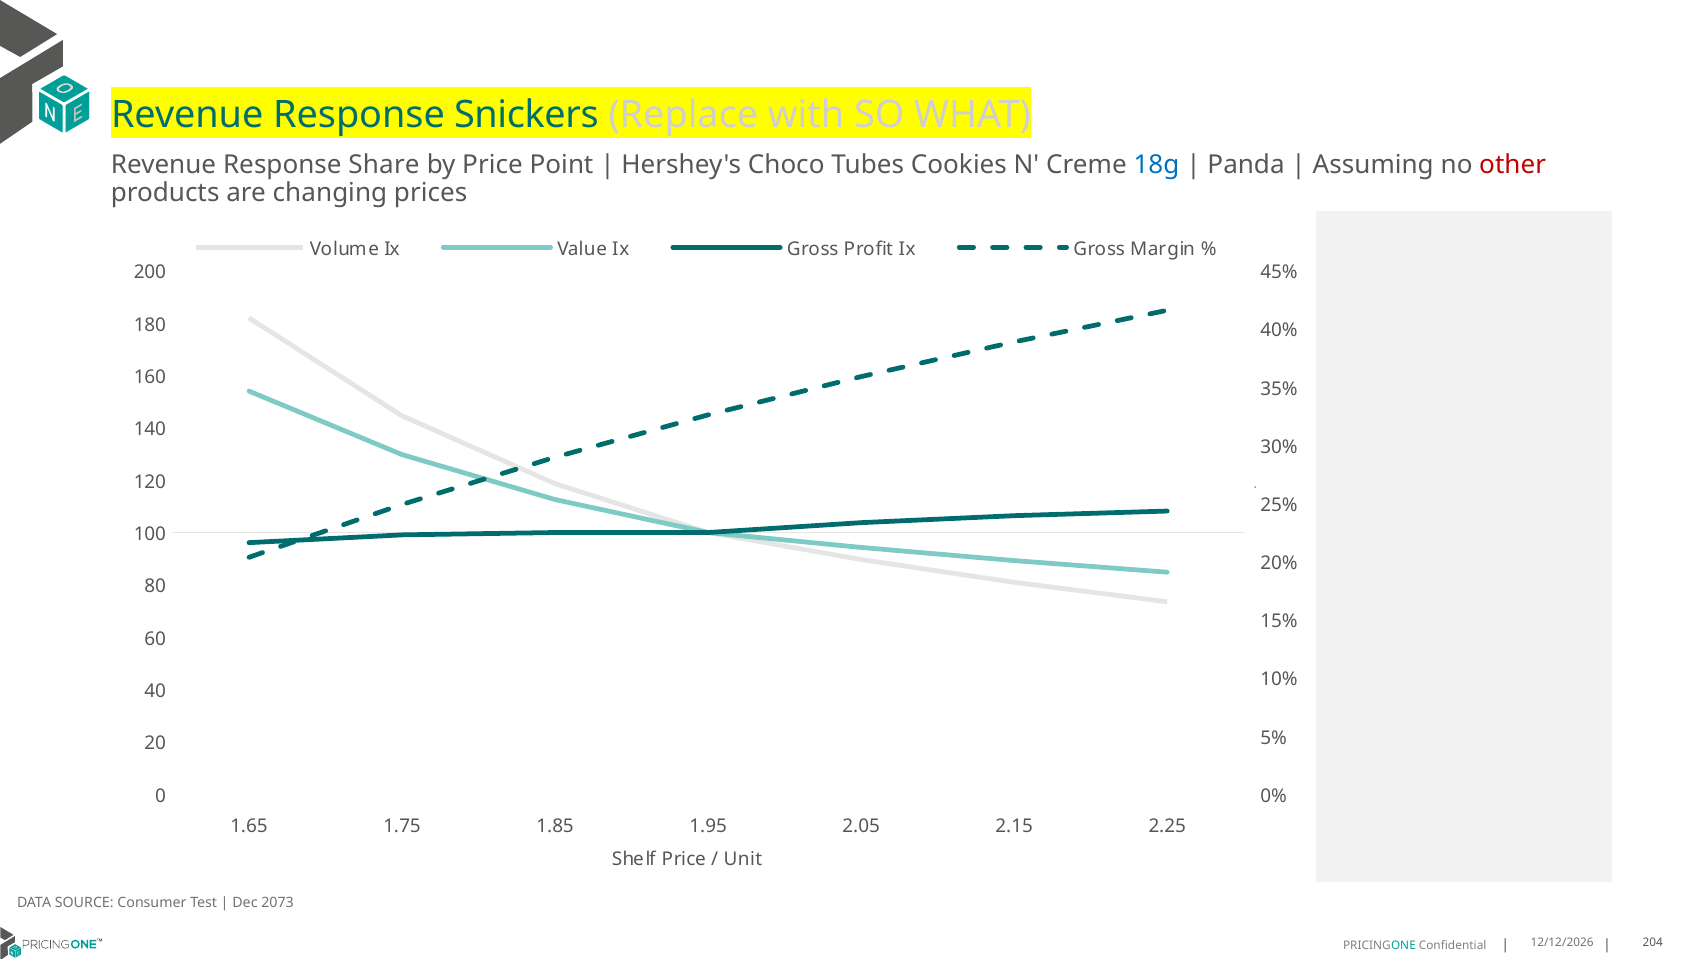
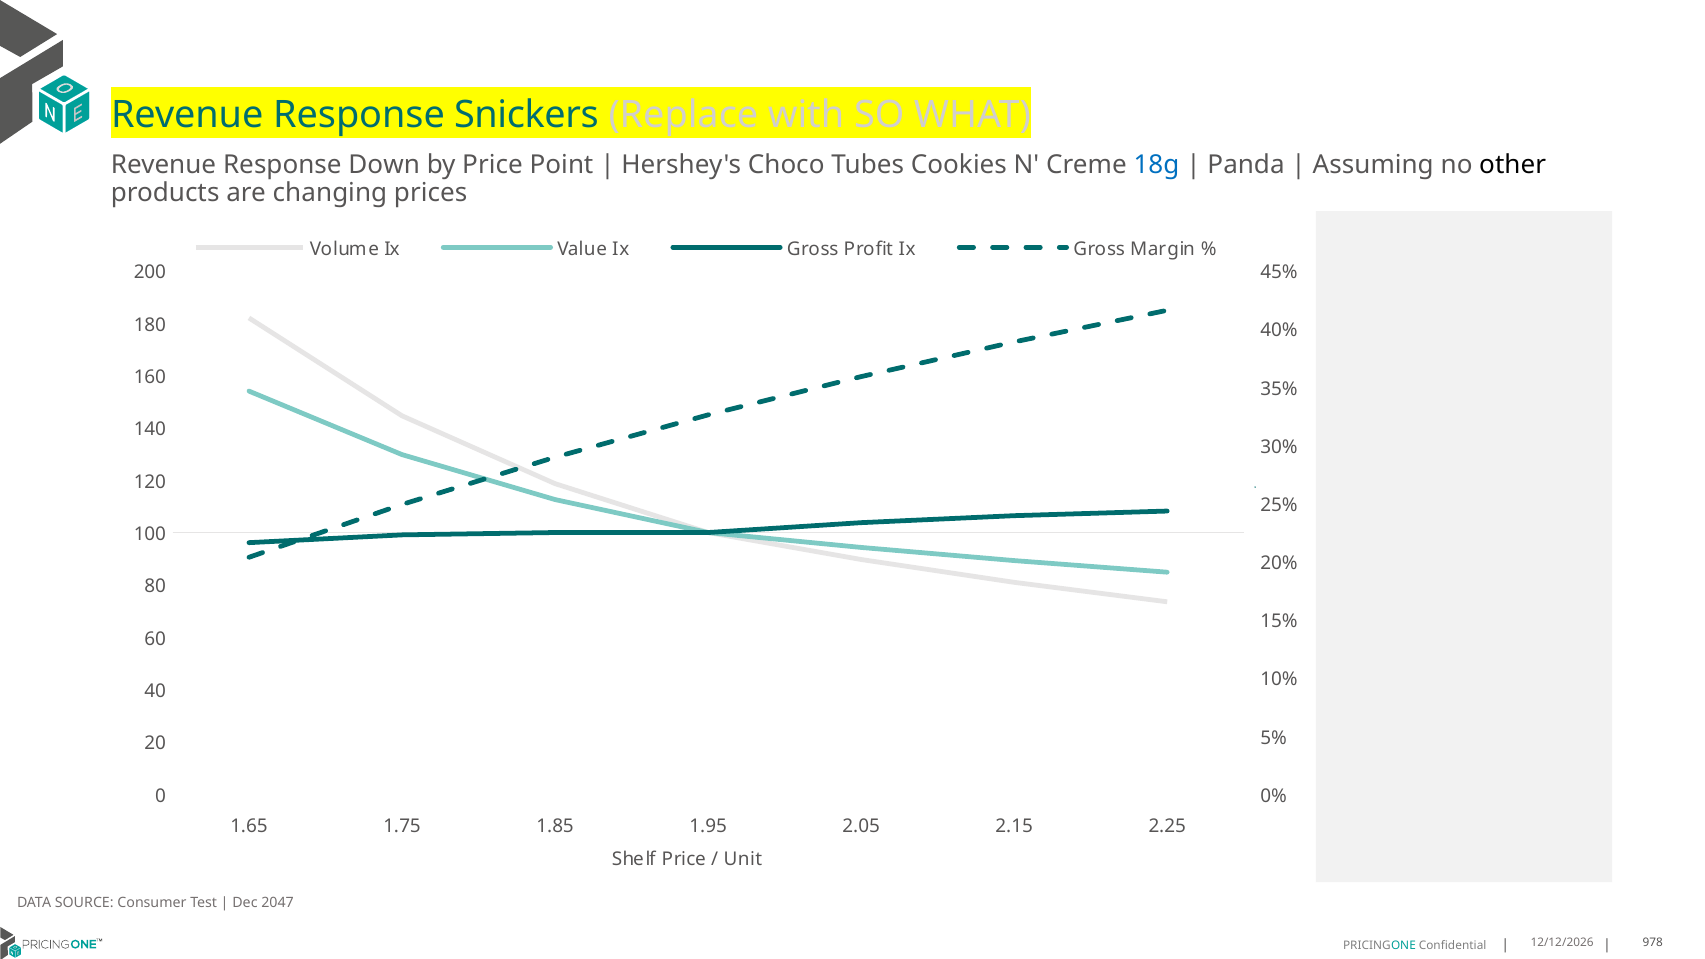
Share: Share -> Down (384, 165)
other colour: red -> black (1513, 165)
2073: 2073 -> 2047 (278, 903)
204: 204 -> 978 (1653, 943)
